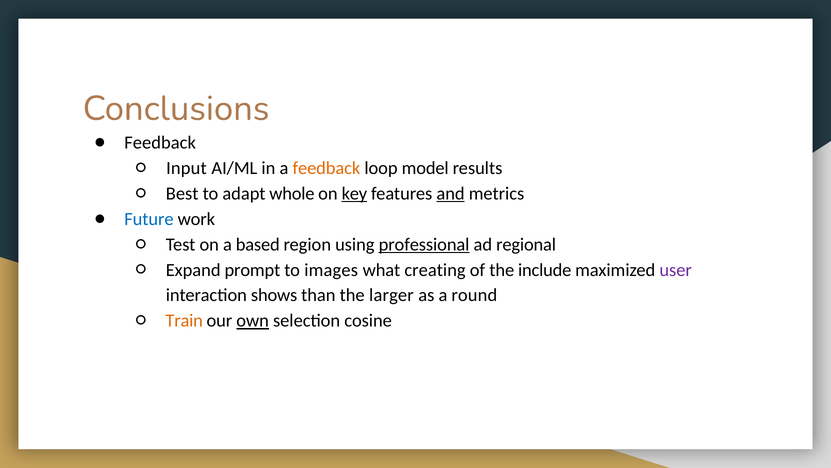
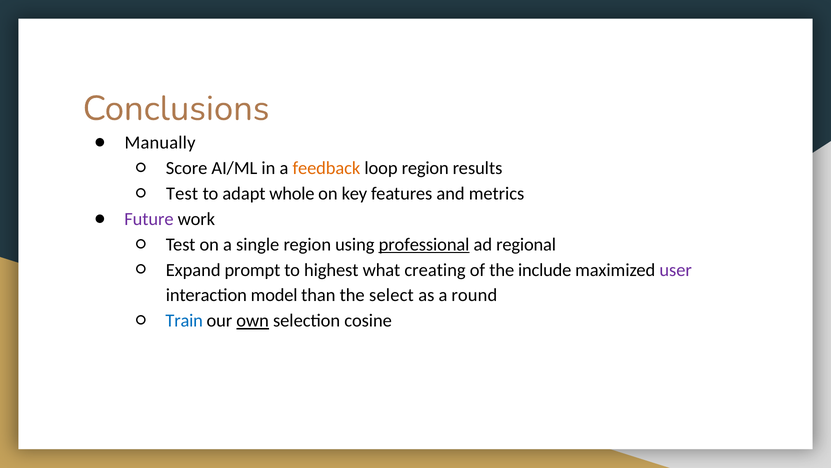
Feedback: Feedback -> Manually (160, 143)
Input: Input -> Score (187, 168)
loop model: model -> region (425, 168)
Best: Best -> Test (182, 193)
key underline: present -> none (354, 193)
and underline: present -> none (451, 193)
Future colour: blue -> purple (149, 219)
based: based -> single (258, 244)
images: images -> highest (331, 270)
shows: shows -> model (274, 295)
larger: larger -> select (391, 295)
Train colour: orange -> blue (184, 320)
